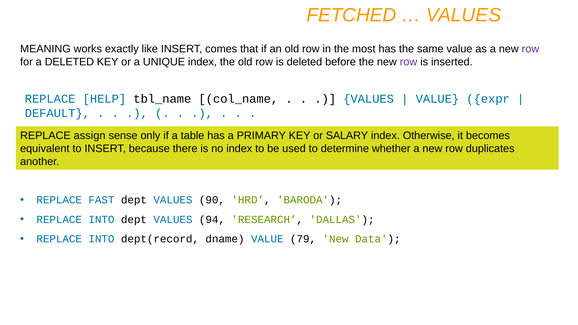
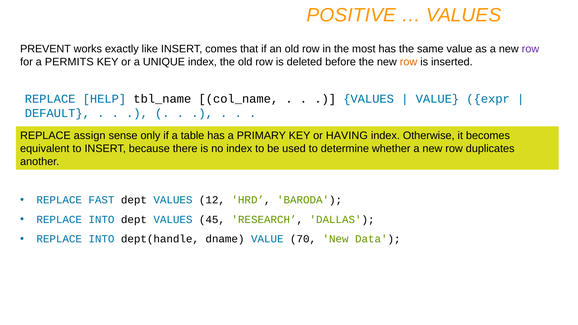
FETCHED: FETCHED -> POSITIVE (351, 15)
MEANING: MEANING -> PREVENT (45, 49)
a DELETED: DELETED -> PERMITS (69, 62)
row colour: purple -> orange (409, 62)
SALARY: SALARY -> HAVING (347, 136)
90: 90 -> 12 (212, 200)
94: 94 -> 45 (212, 220)
dept(record: dept(record -> dept(handle (160, 239)
79: 79 -> 70 (303, 239)
